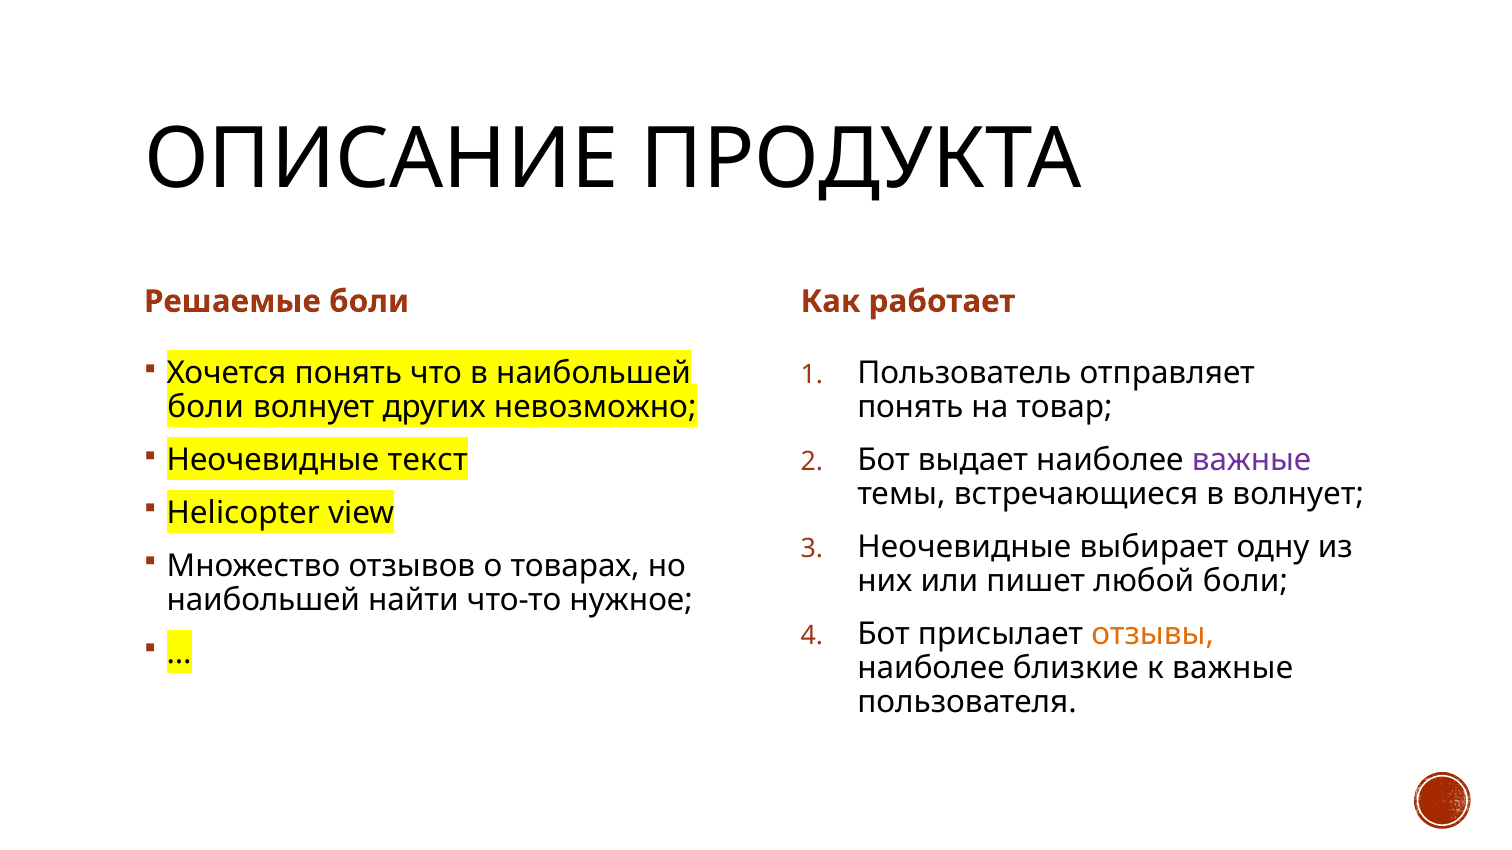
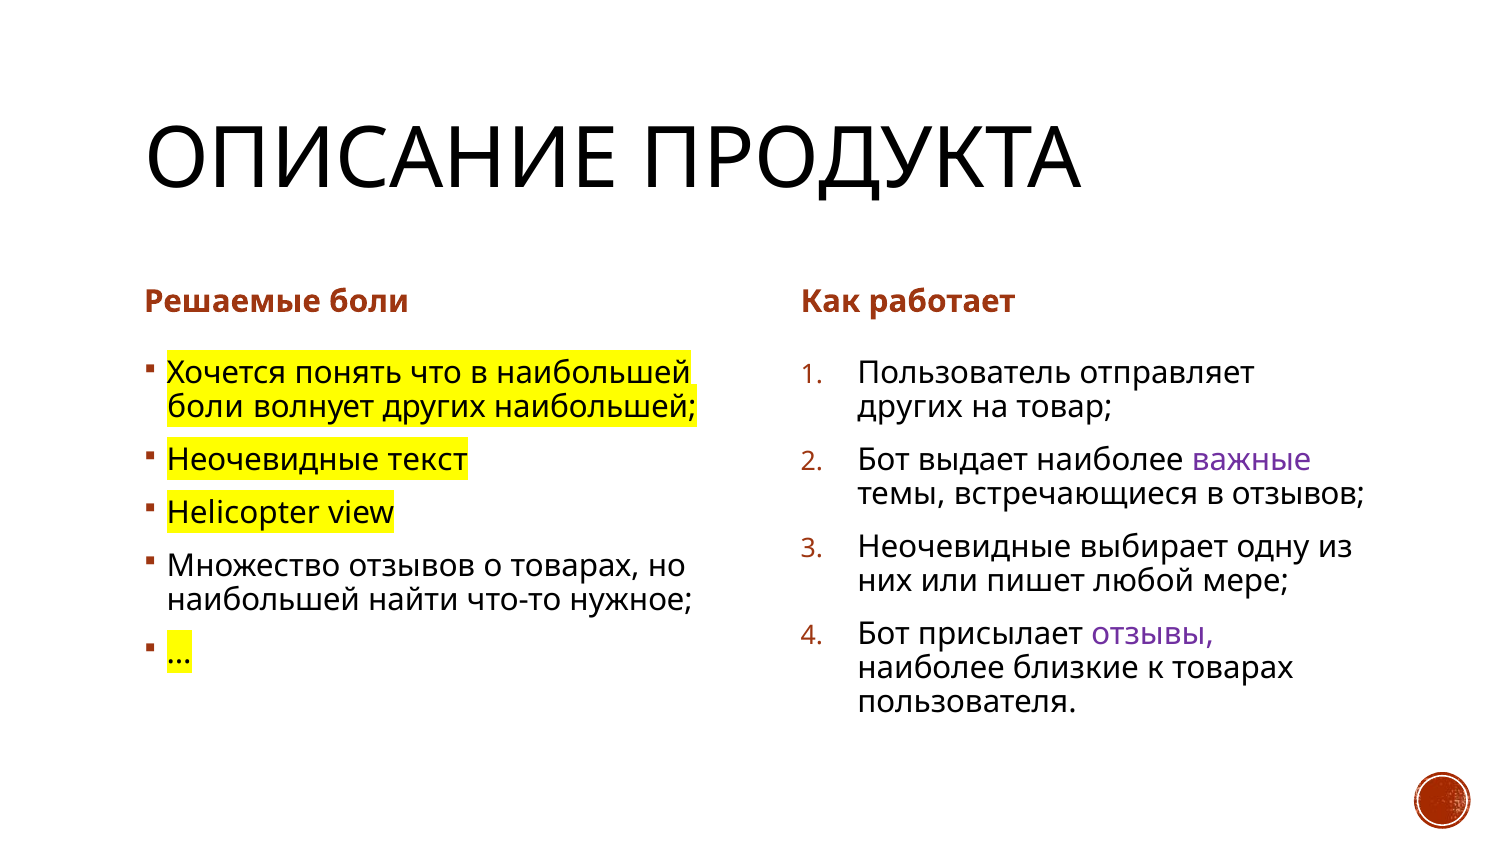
других невозможно: невозможно -> наибольшей (595, 408)
понять: понять -> других (910, 408)
в волнует: волнует -> отзывов (1298, 495)
любой боли: боли -> мере (1246, 582)
отзывы colour: orange -> purple (1153, 635)
к важные: важные -> товарах (1233, 669)
